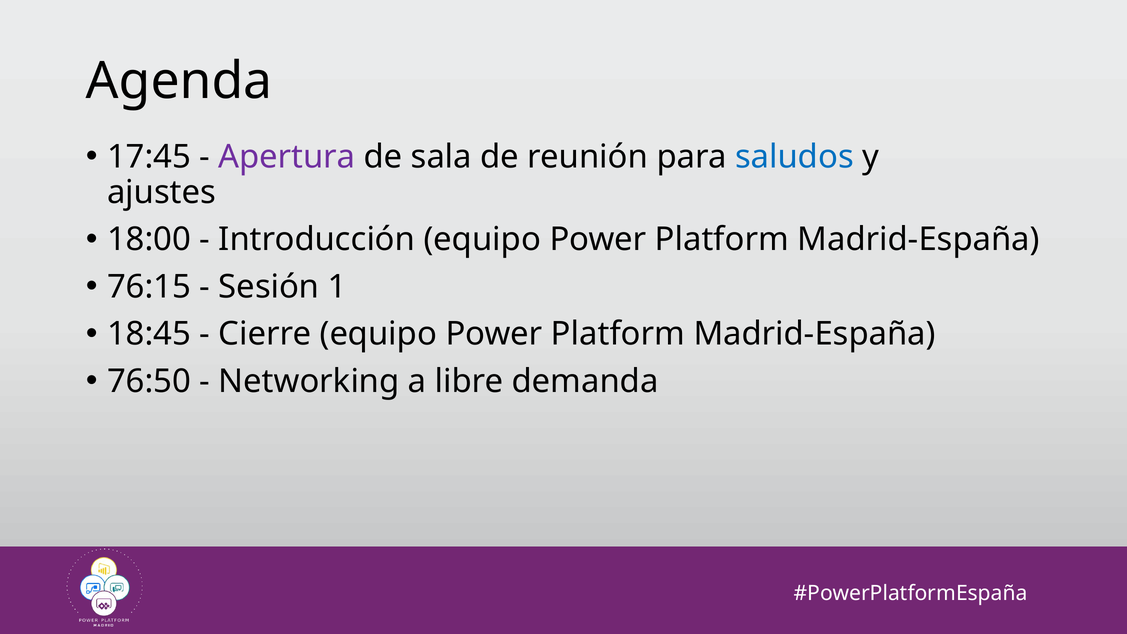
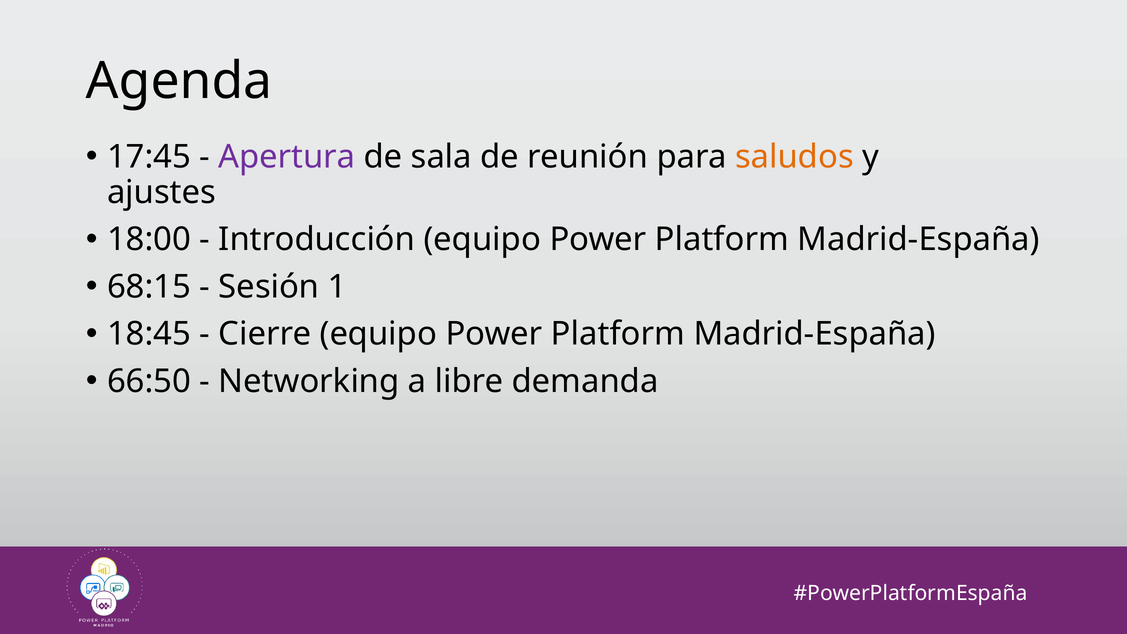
saludos colour: blue -> orange (794, 157)
76:15: 76:15 -> 68:15 (149, 287)
76:50: 76:50 -> 66:50 (149, 381)
